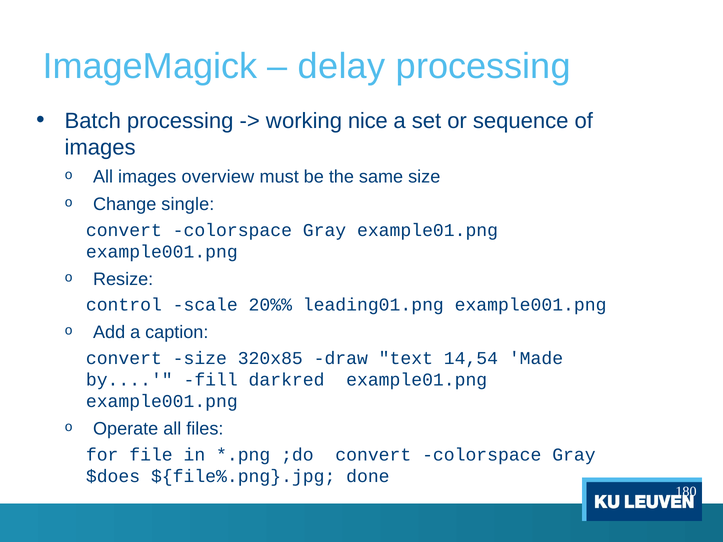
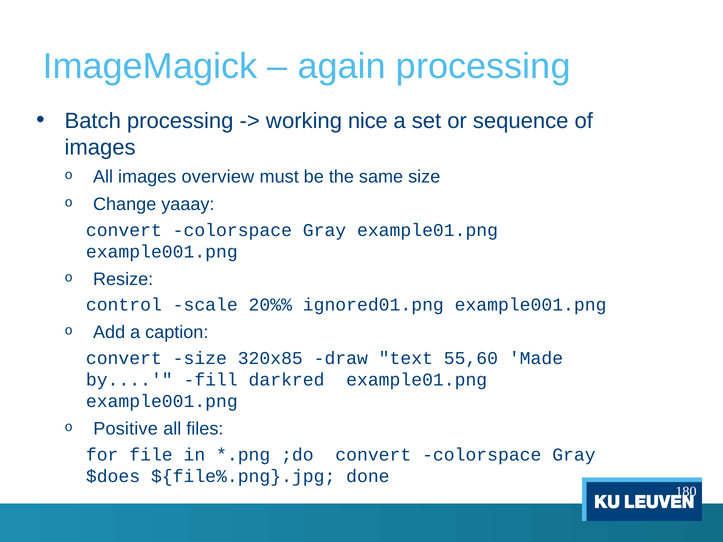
delay: delay -> again (342, 66)
single: single -> yaaay (188, 204)
leading01.png: leading01.png -> ignored01.png (373, 305)
14,54: 14,54 -> 55,60 (471, 358)
Operate: Operate -> Positive (126, 429)
